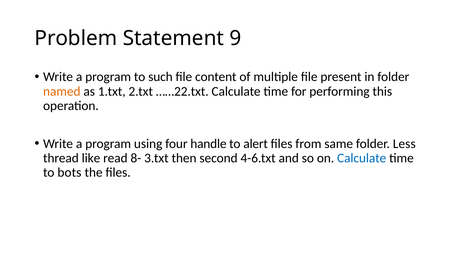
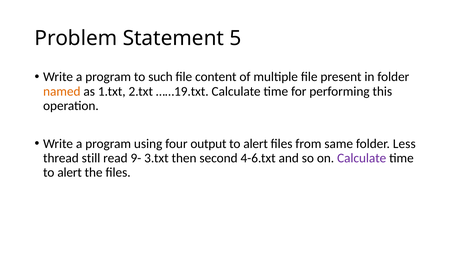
9: 9 -> 5 (235, 38)
……22.txt: ……22.txt -> ……19.txt (182, 91)
handle: handle -> output (208, 143)
like: like -> still (91, 158)
8-: 8- -> 9- (136, 158)
Calculate colour: blue -> purple (362, 158)
bots: bots -> alert (70, 172)
